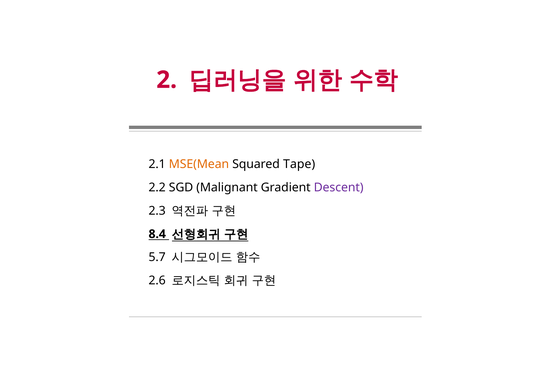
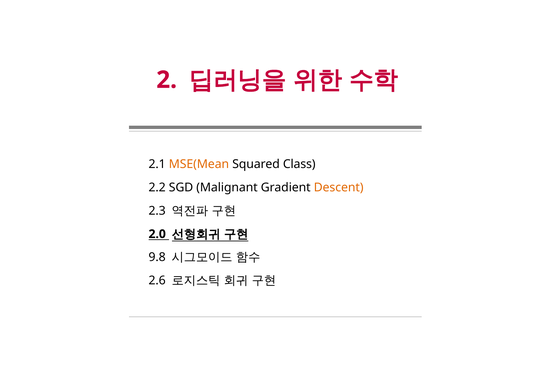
Tape: Tape -> Class (299, 164)
Descent colour: purple -> orange (339, 187)
8.4: 8.4 -> 2.0 (157, 234)
5.7: 5.7 -> 9.8 (157, 257)
